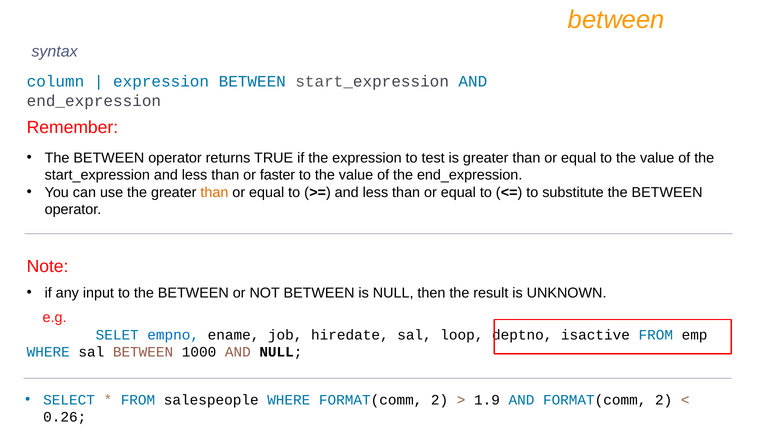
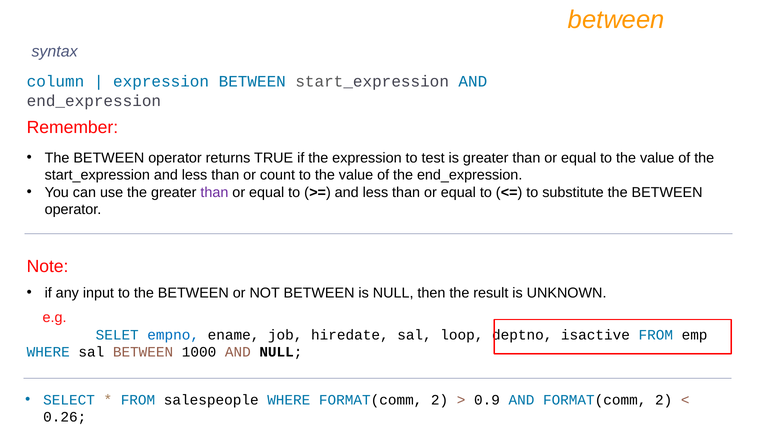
faster: faster -> count (277, 175)
than colour: orange -> purple (214, 192)
1.9: 1.9 -> 0.9 (487, 400)
